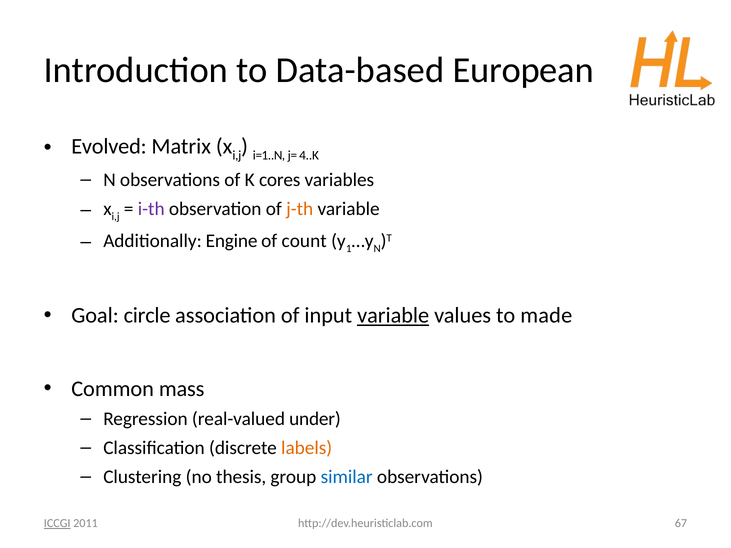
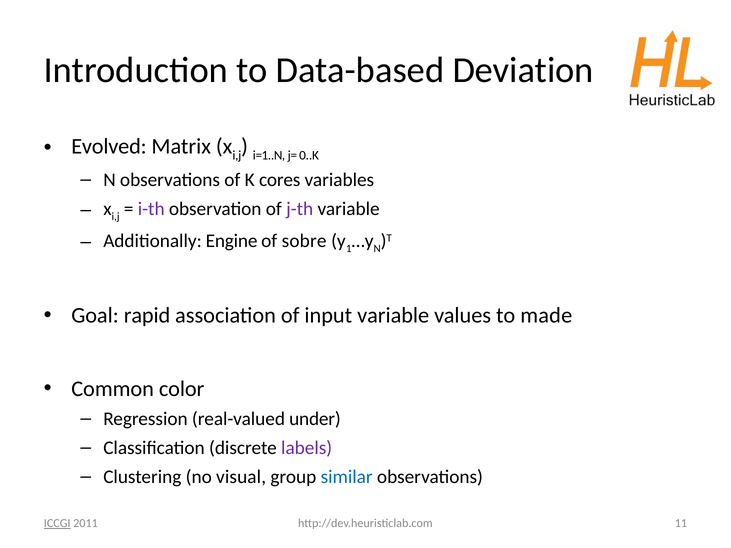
European: European -> Deviation (523, 70)
4..K: 4..K -> 0..K (309, 155)
j-th colour: orange -> purple (300, 209)
count: count -> sobre (304, 241)
circle: circle -> rapid (147, 316)
variable underline: present -> none (393, 316)
mass: mass -> color (182, 389)
labels colour: orange -> purple (307, 448)
thesis: thesis -> visual (241, 477)
67: 67 -> 11 (681, 523)
